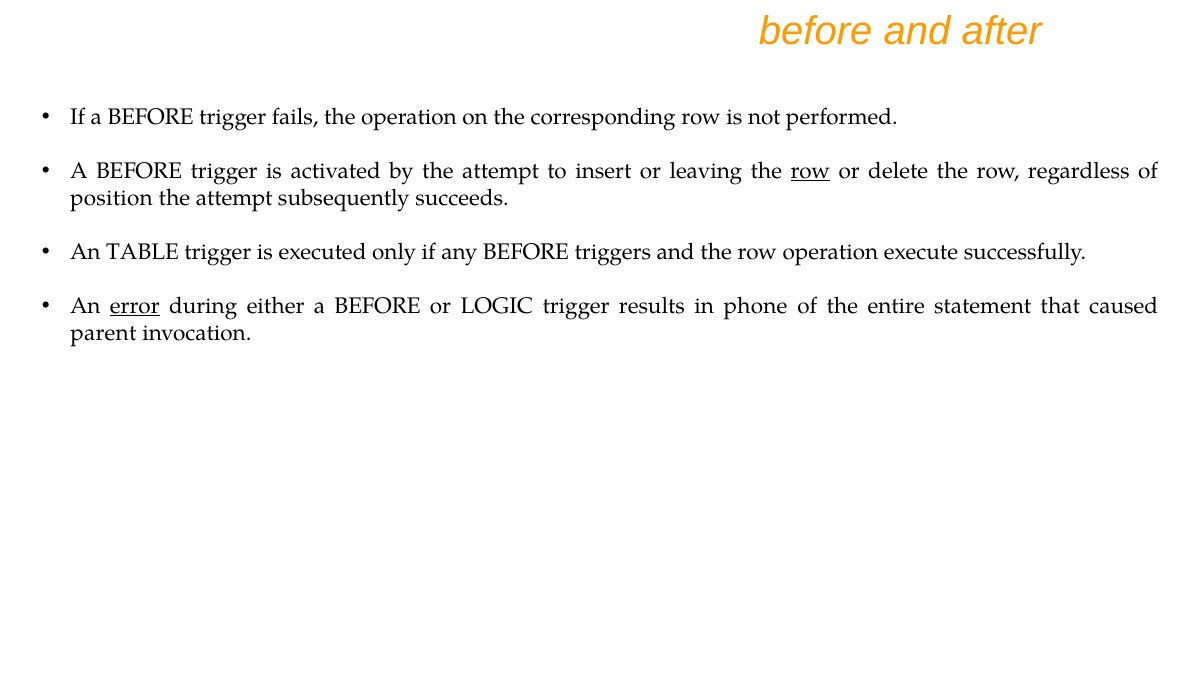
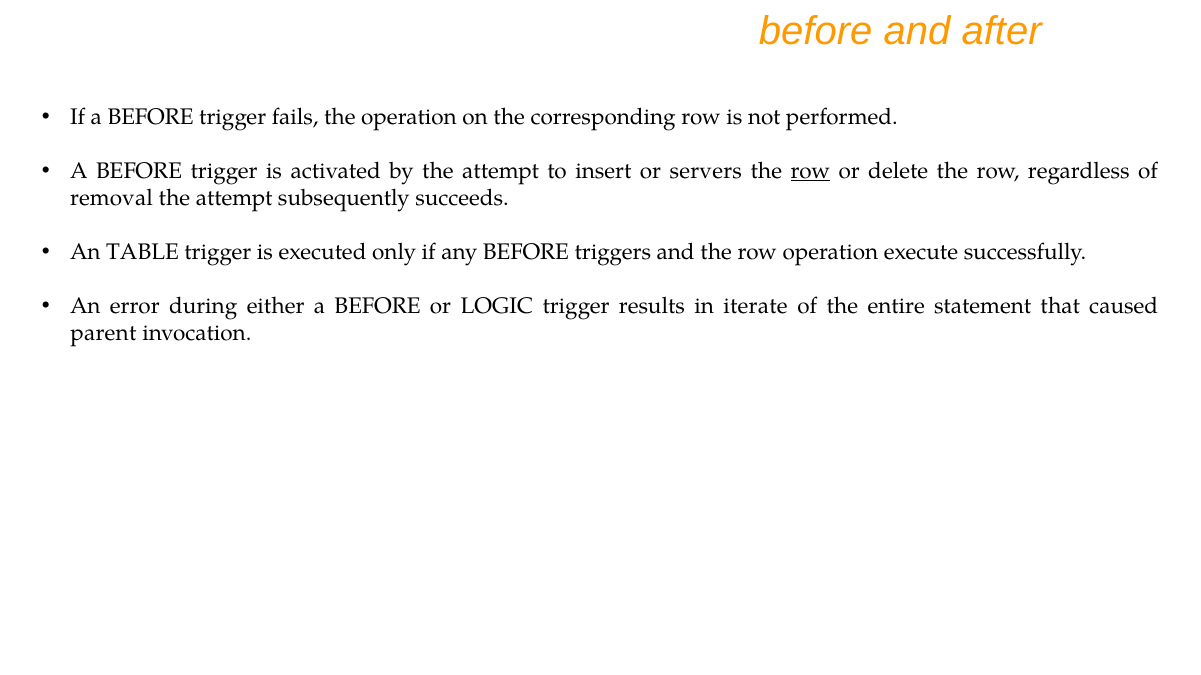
leaving: leaving -> servers (706, 171)
position: position -> removal (111, 198)
error underline: present -> none (135, 306)
phone: phone -> iterate (756, 306)
